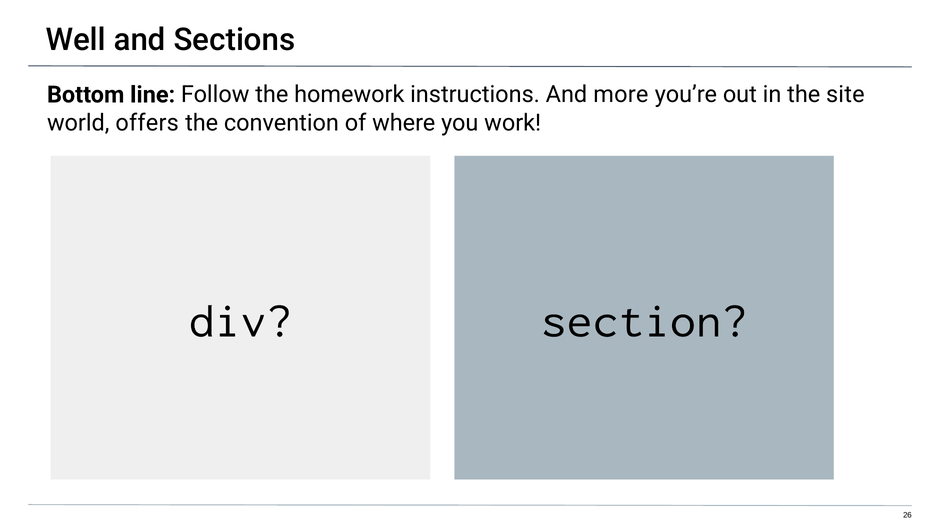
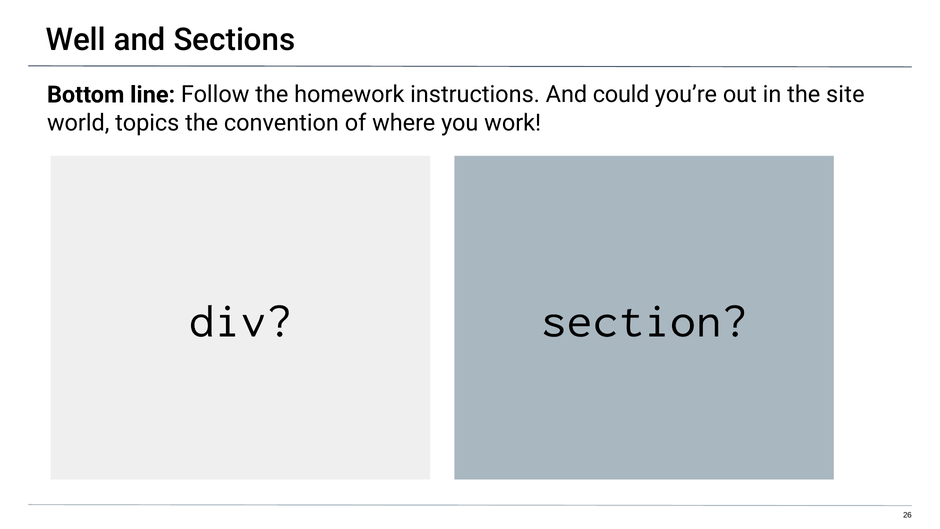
more: more -> could (621, 95)
offers: offers -> topics (147, 123)
